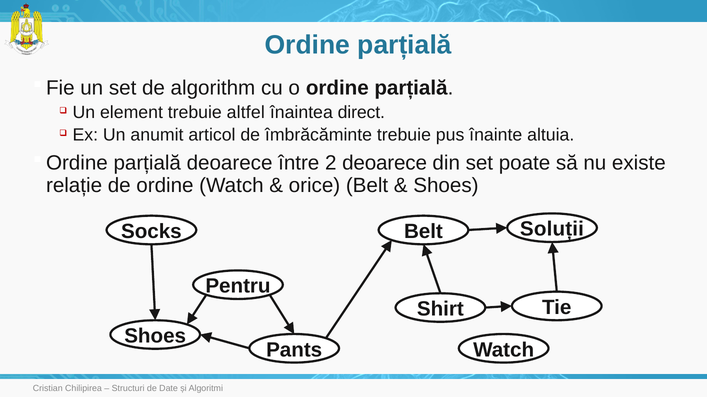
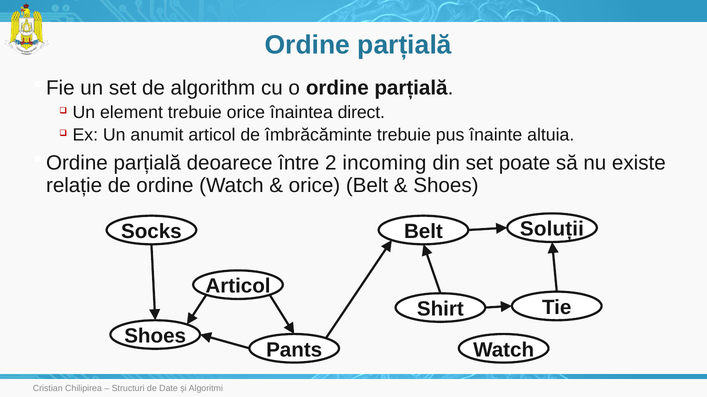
trebuie altfel: altfel -> orice (246, 113)
2 deoarece: deoarece -> incoming (384, 163)
Pentru: Pentru -> Articol (238, 287)
